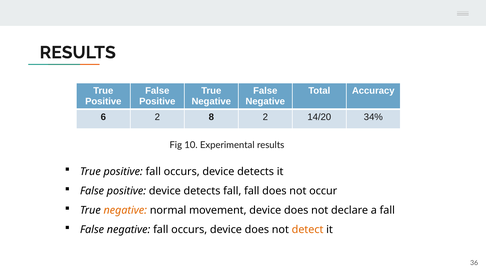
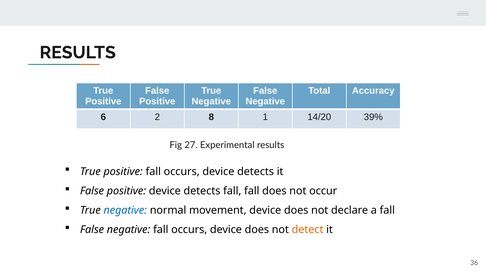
8 2: 2 -> 1 (265, 117)
34%: 34% -> 39% (373, 117)
10: 10 -> 27 (191, 145)
negative colour: orange -> blue (125, 211)
